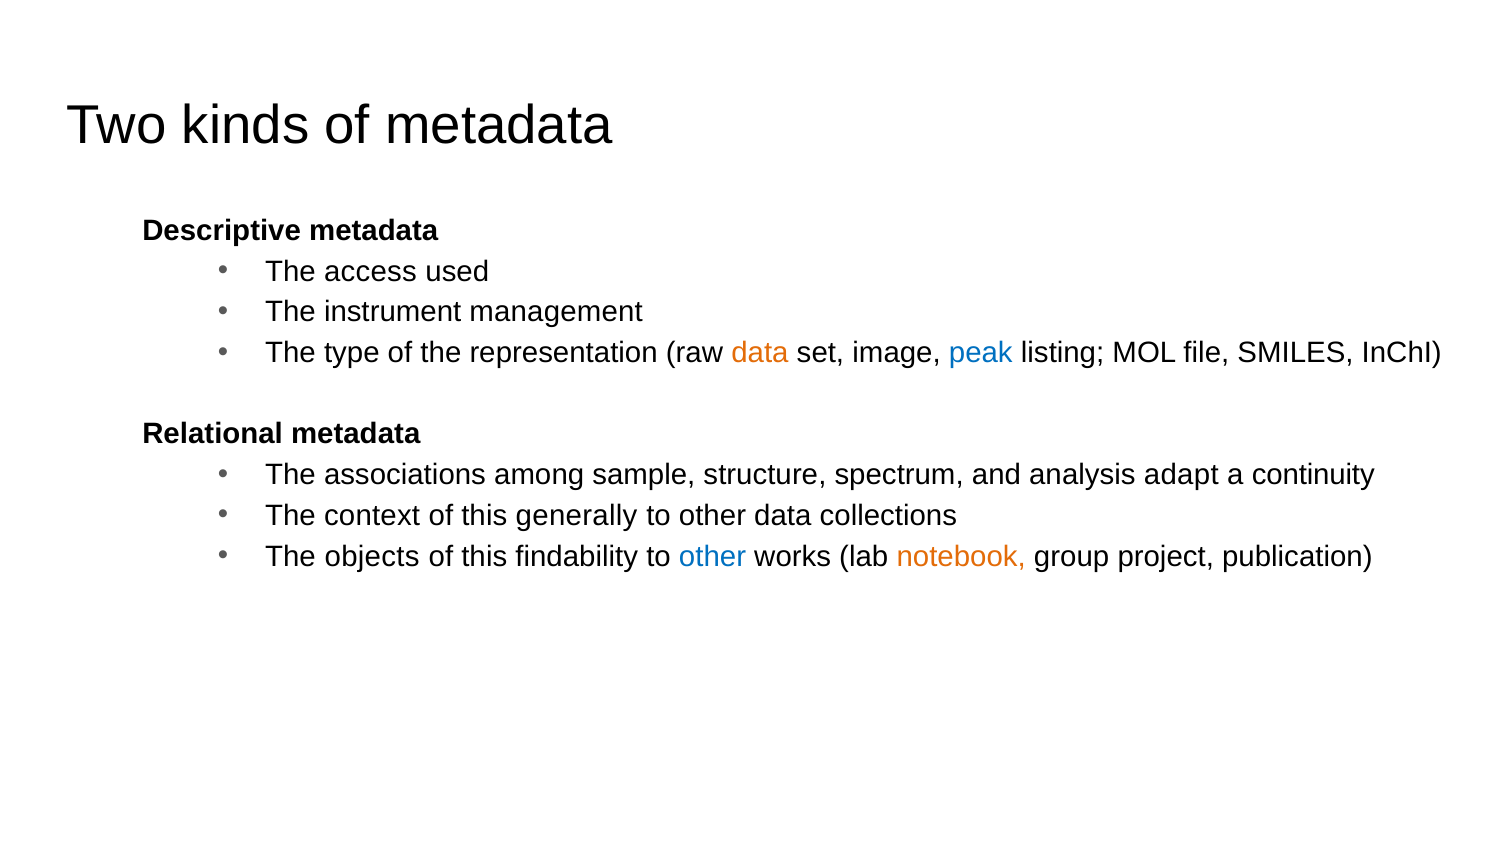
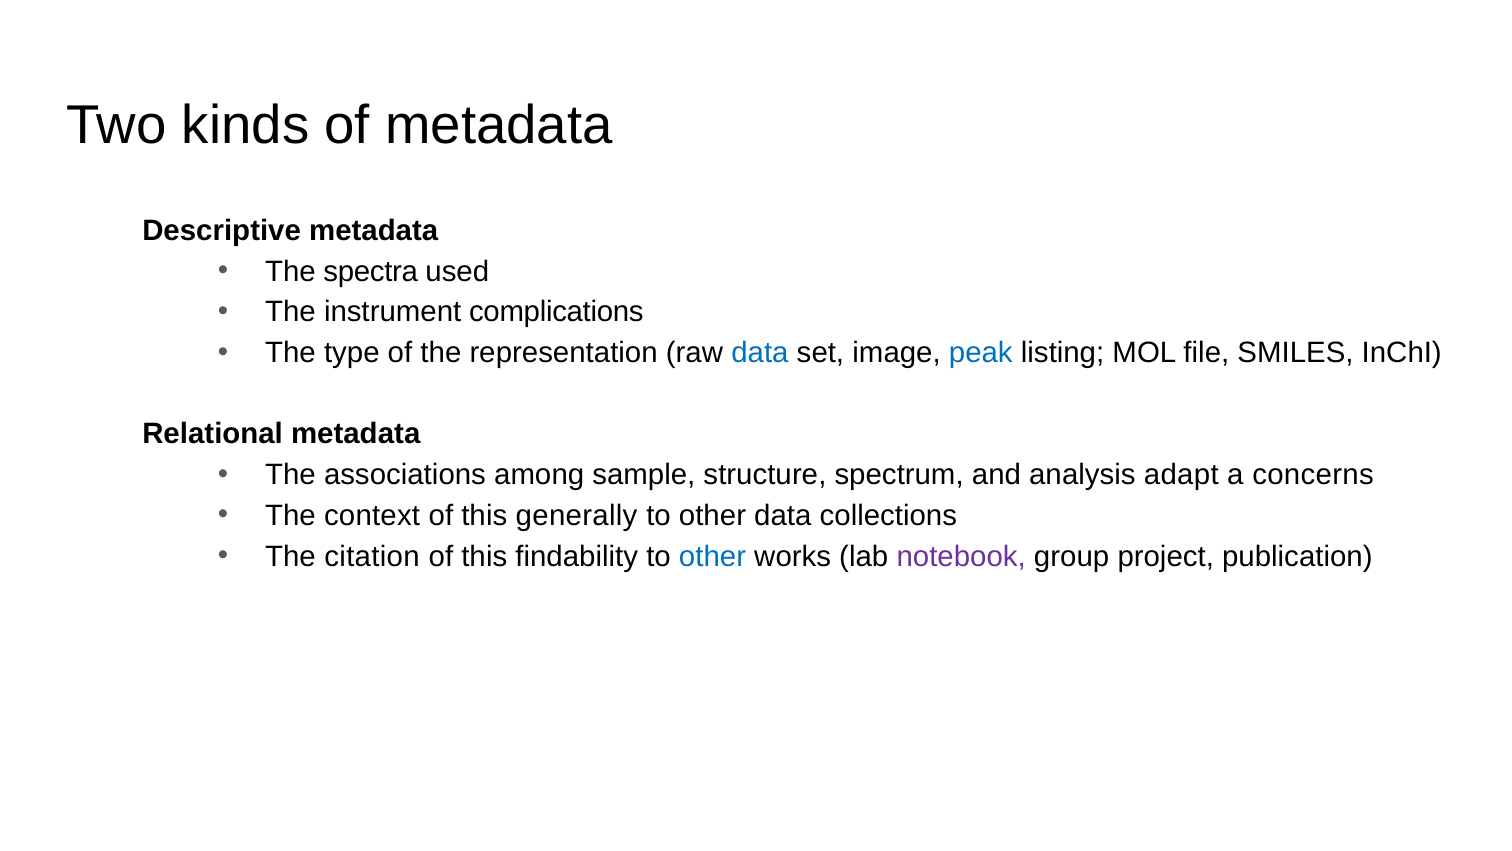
access: access -> spectra (371, 271)
management: management -> complications (556, 312)
data colour: orange -> blue (760, 353)
continuity: continuity -> concerns (1313, 475)
objects: objects -> citation (372, 556)
notebook colour: orange -> purple (961, 556)
